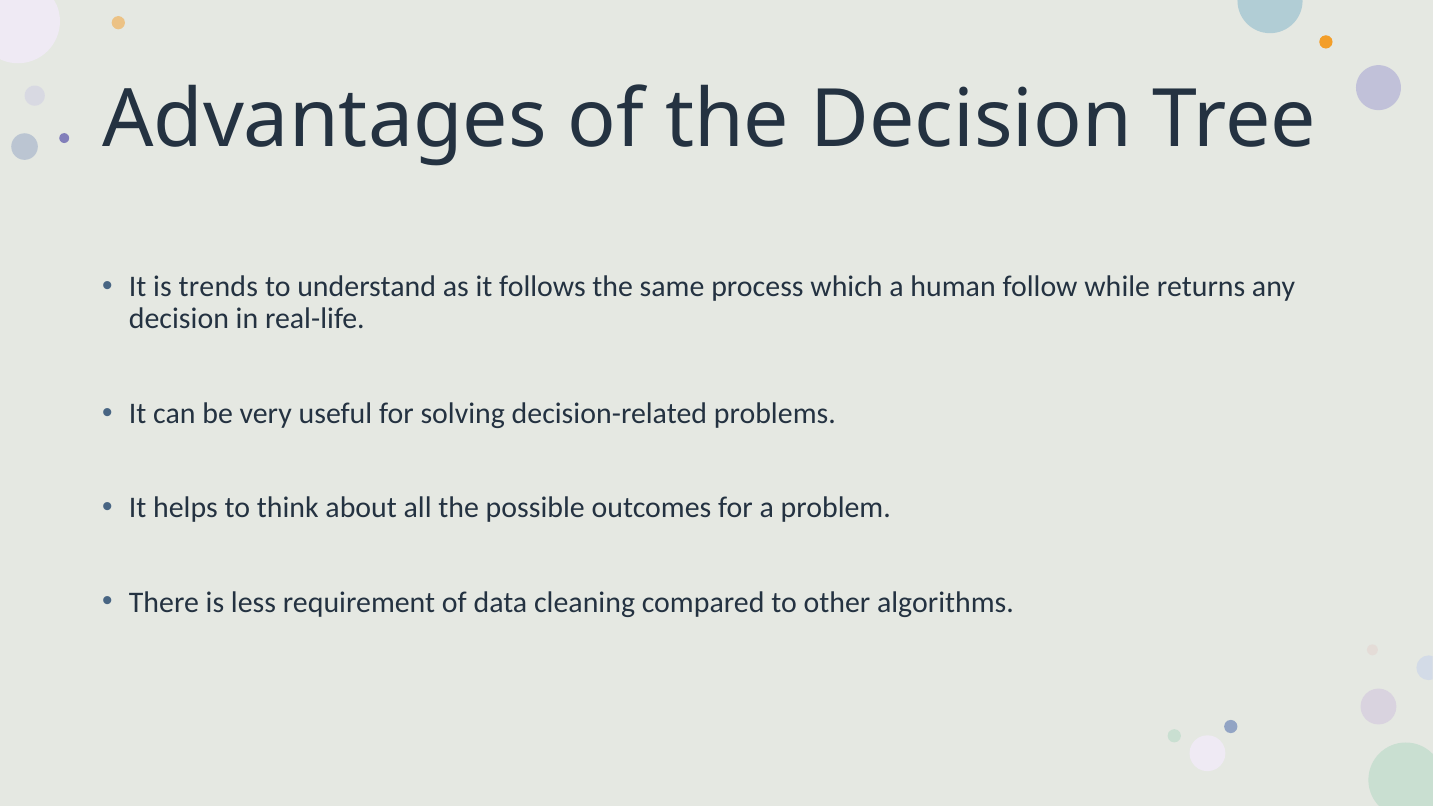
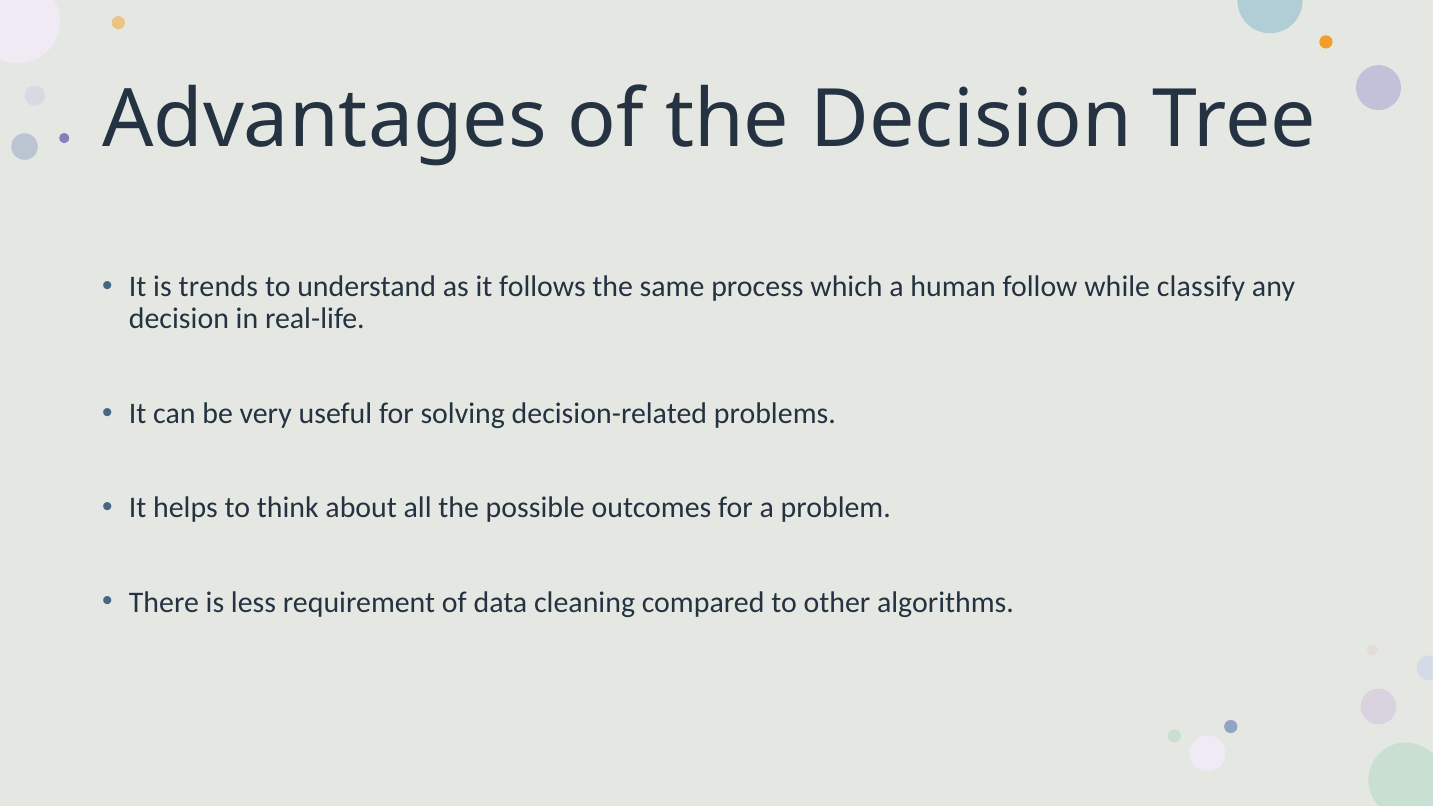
returns: returns -> classify (1201, 287)
